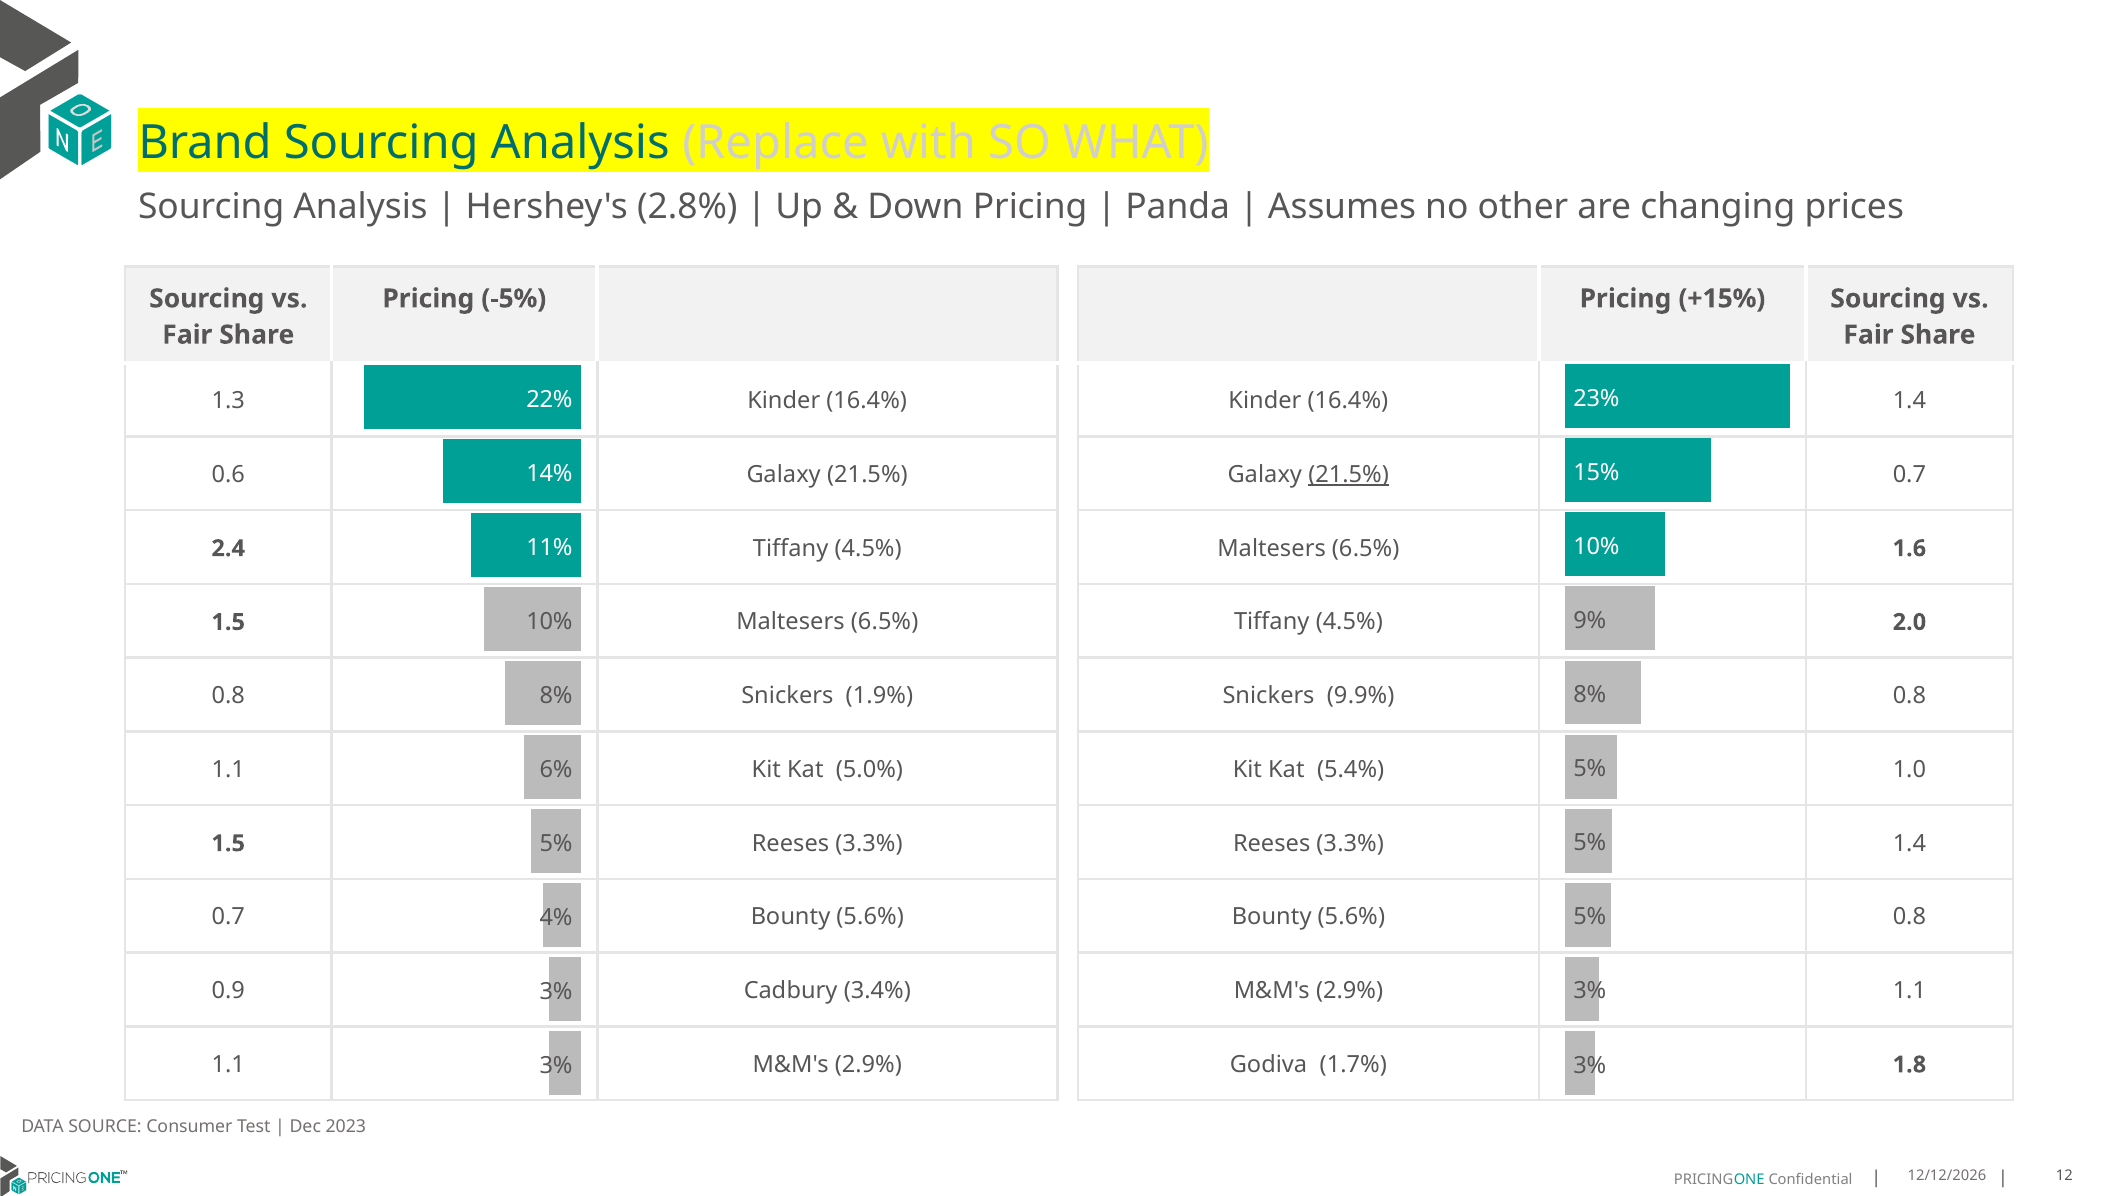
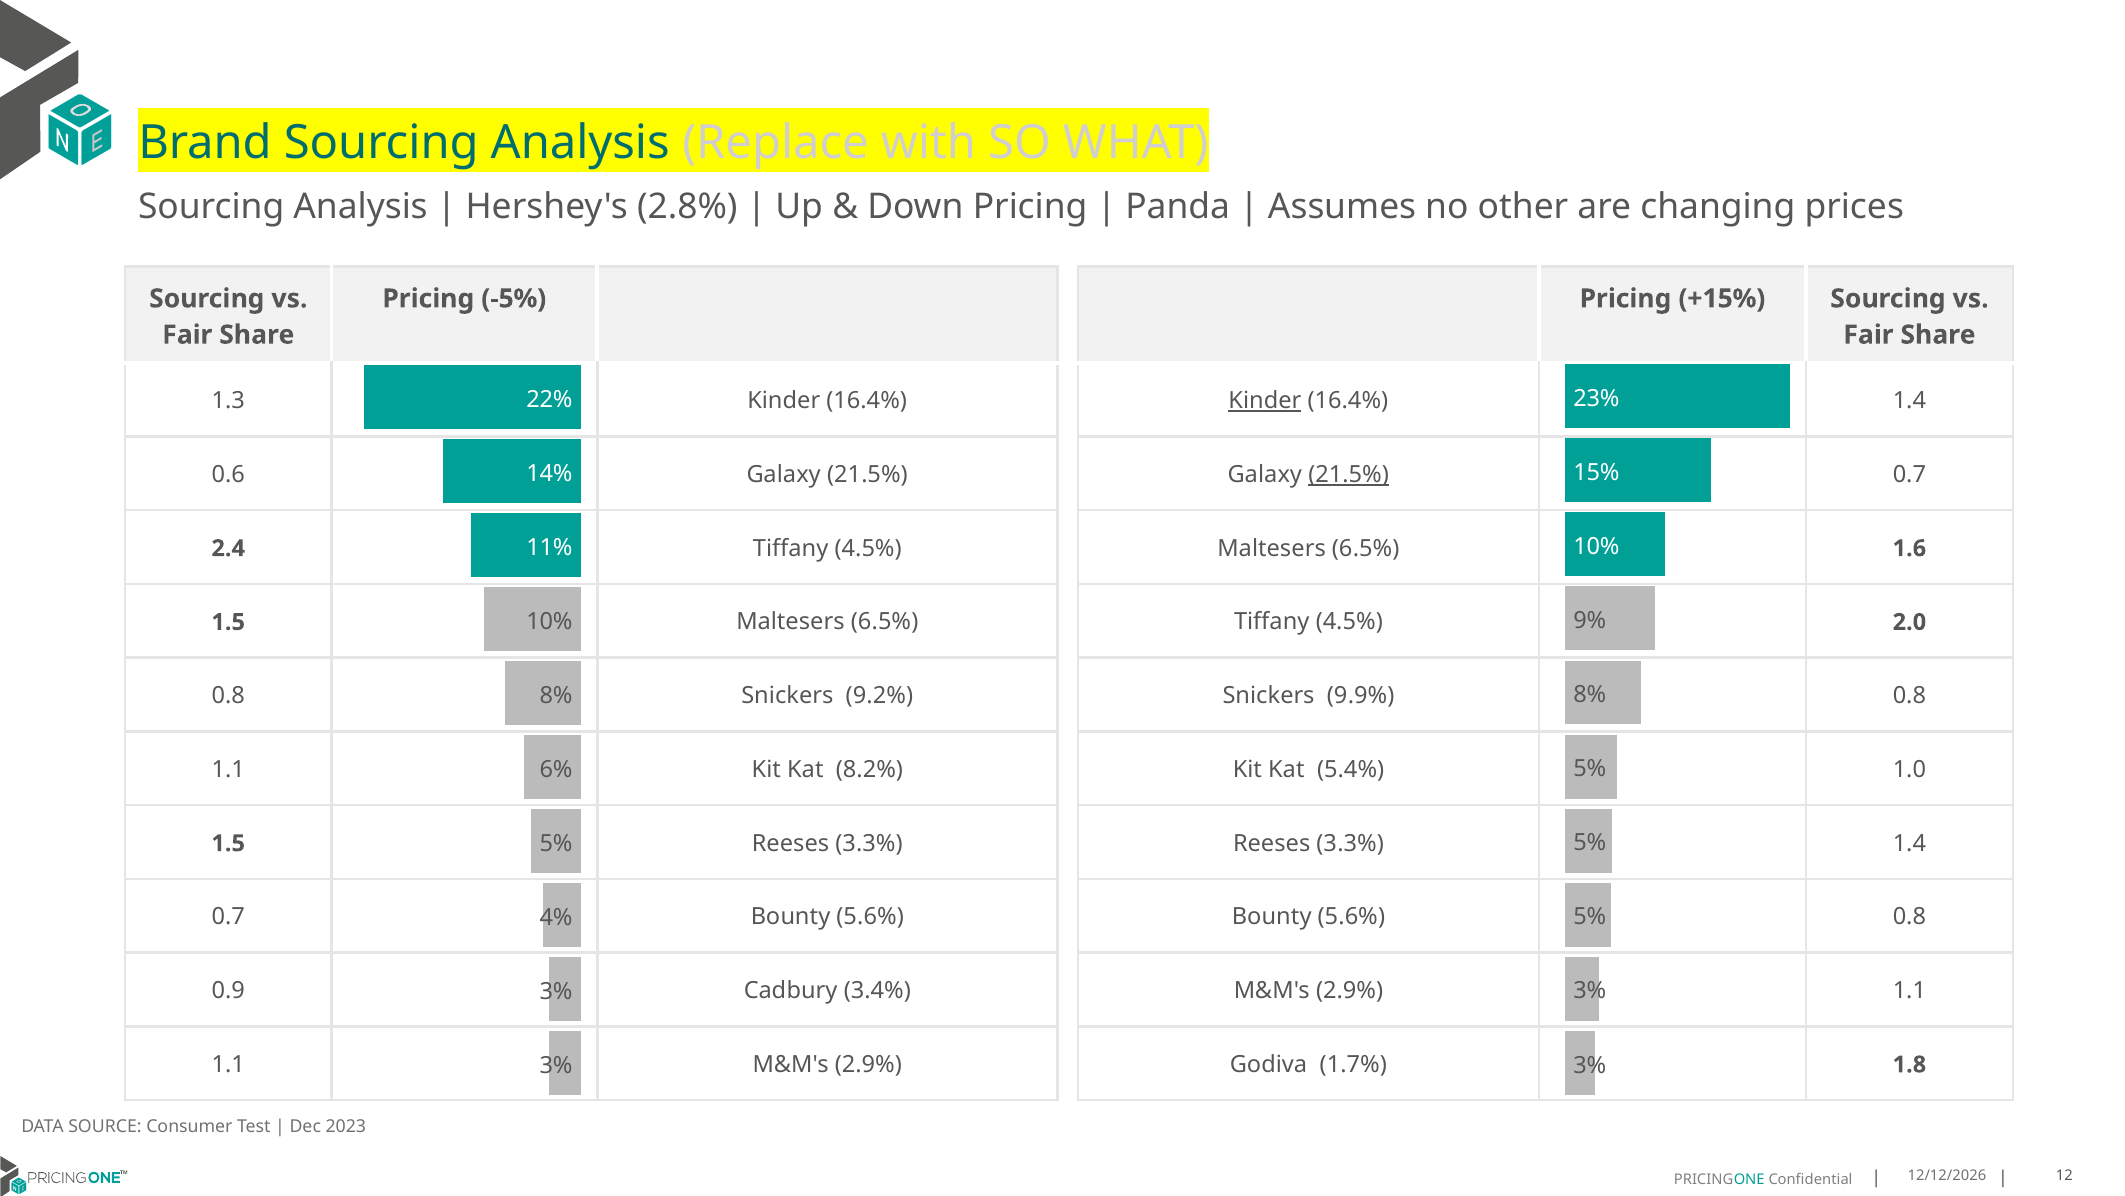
Kinder underline: none -> present (1265, 401)
1.9%: 1.9% -> 9.2% (879, 696)
5.0%: 5.0% -> 8.2% (869, 769)
